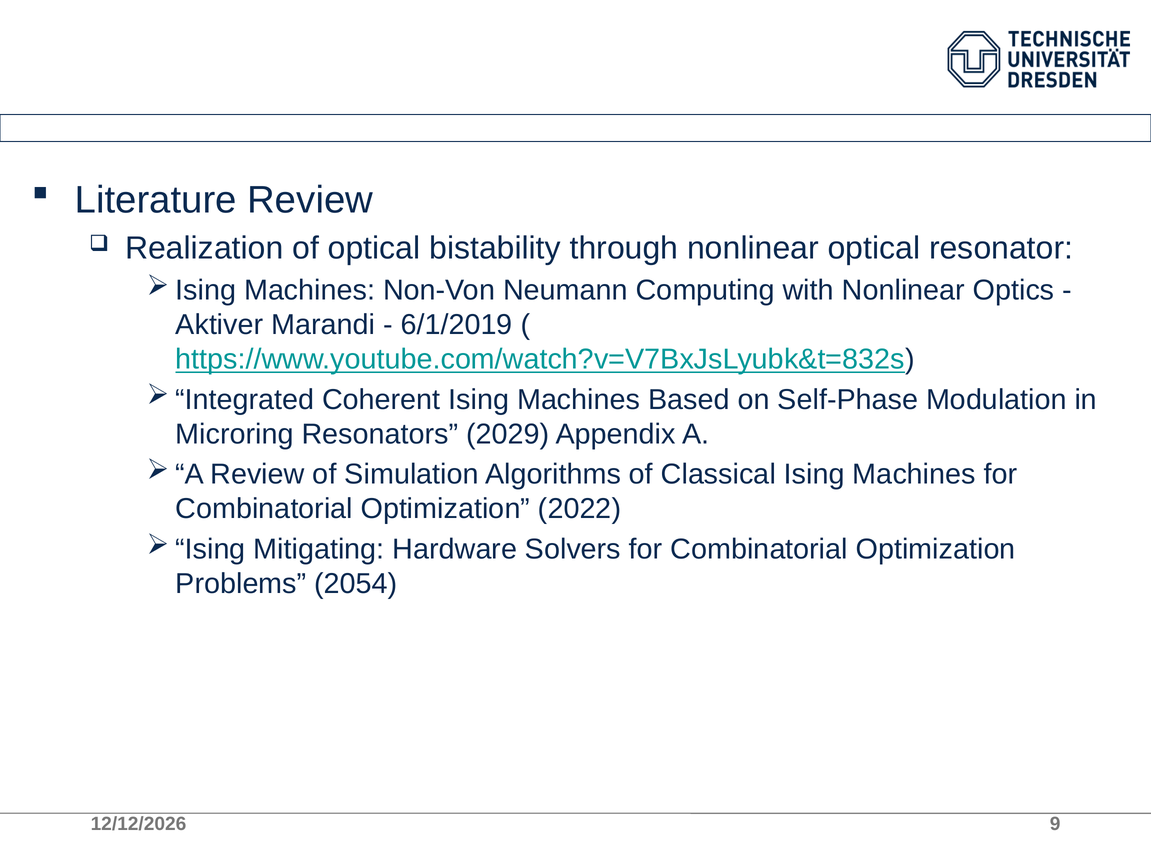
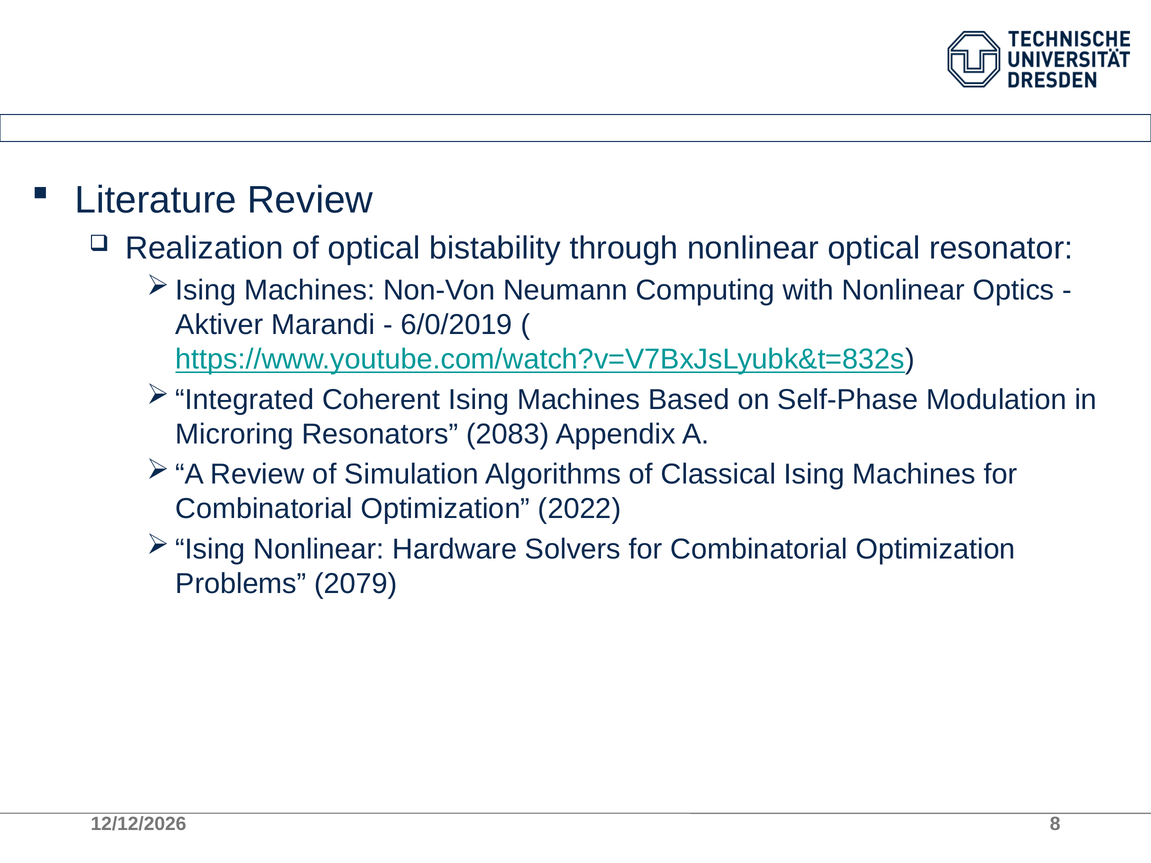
6/1/2019: 6/1/2019 -> 6/0/2019 (457, 325)
2029: 2029 -> 2083 (508, 434)
Mitigating: Mitigating -> Nonlinear (319, 549)
2054: 2054 -> 2079 (356, 584)
9: 9 -> 8 (1055, 824)
